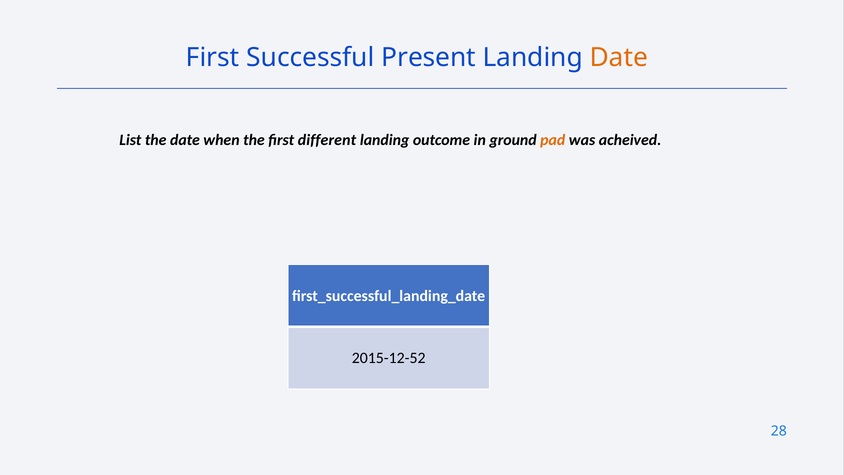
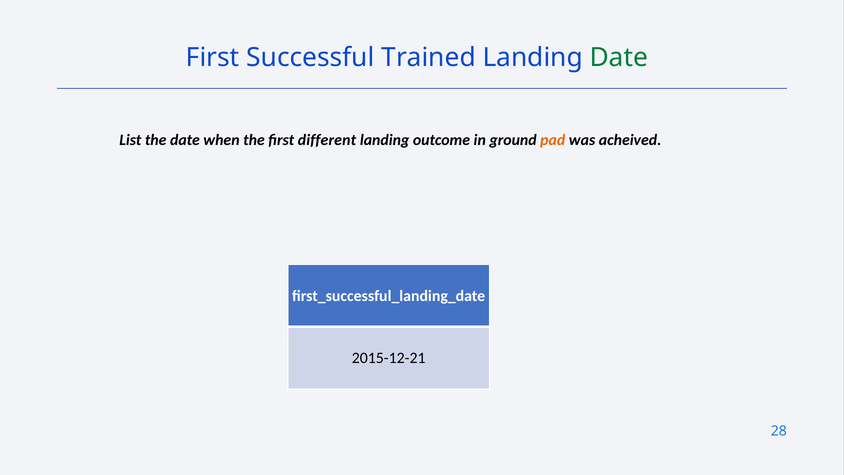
Present: Present -> Trained (429, 58)
Date colour: orange -> green (619, 58)
2015-12-52: 2015-12-52 -> 2015-12-21 (389, 358)
